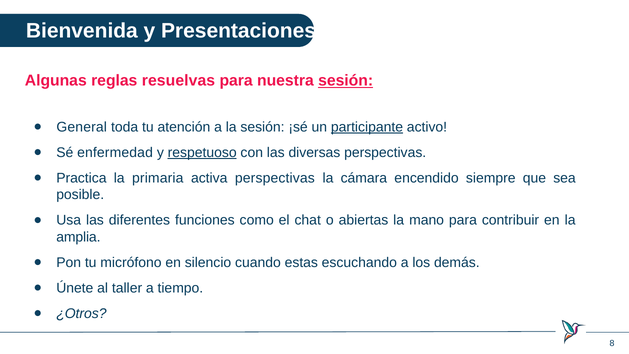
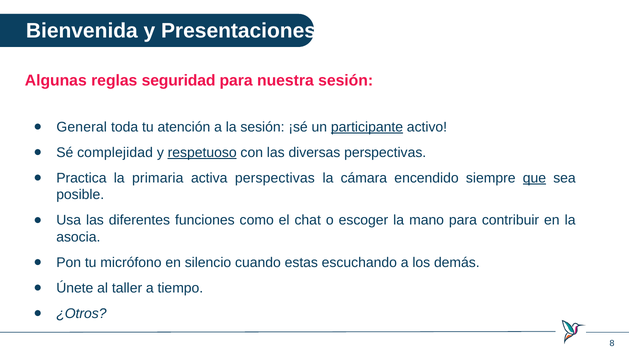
resuelvas: resuelvas -> seguridad (179, 81)
sesión underline: present -> none (346, 81)
enfermedad: enfermedad -> complejidad (115, 152)
que underline: none -> present (534, 178)
abiertas: abiertas -> escoger (363, 220)
amplia: amplia -> asocia (78, 237)
